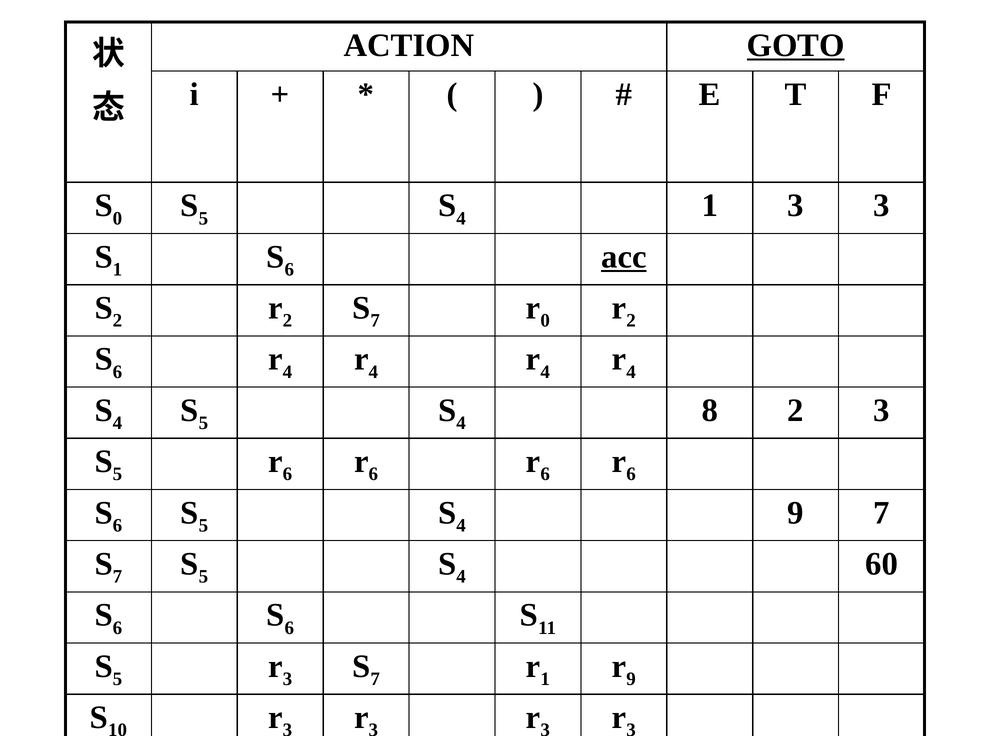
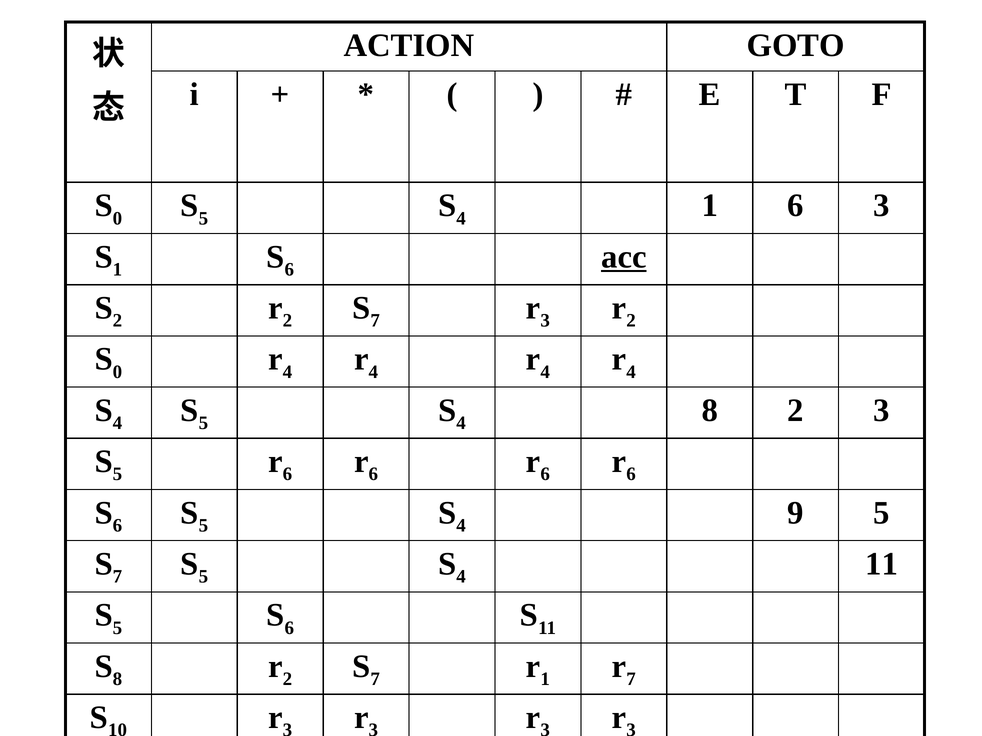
GOTO underline: present -> none (796, 45)
1 3: 3 -> 6 (796, 206)
0: 0 -> 3 (545, 321)
6: 6 -> 0 (117, 372)
9 7: 7 -> 5 (882, 513)
60: 60 -> 11 (882, 564)
6: 6 -> 5 (117, 628)
5: 5 -> 8 (117, 679)
3: 3 -> 2 (287, 679)
9: 9 -> 7 (631, 679)
